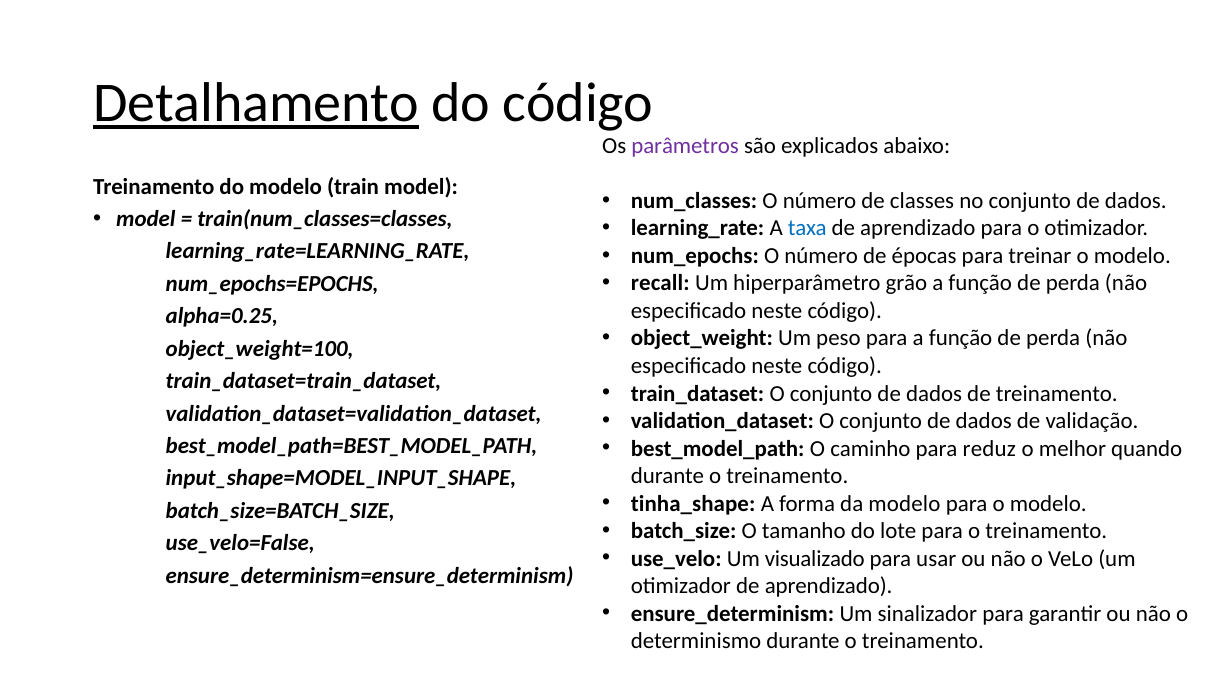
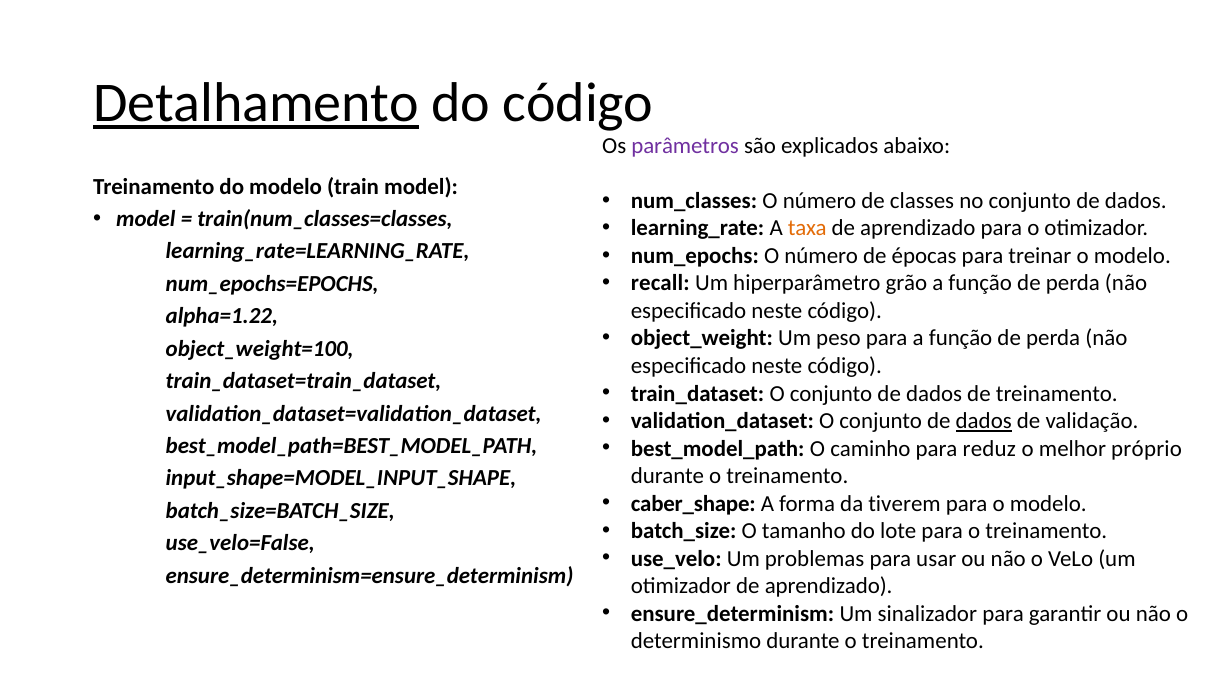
taxa colour: blue -> orange (807, 228)
alpha=0.25: alpha=0.25 -> alpha=1.22 (222, 316)
dados underline: none -> present (984, 421)
quando: quando -> próprio (1147, 448)
tinha_shape: tinha_shape -> caber_shape (693, 503)
da modelo: modelo -> tiverem (905, 503)
visualizado: visualizado -> problemas (815, 559)
